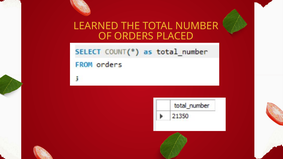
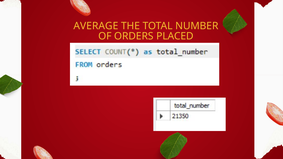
LEARNED: LEARNED -> AVERAGE (96, 26)
